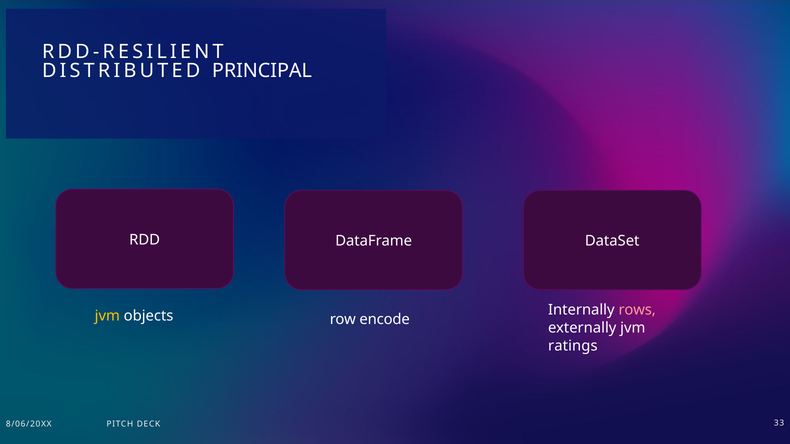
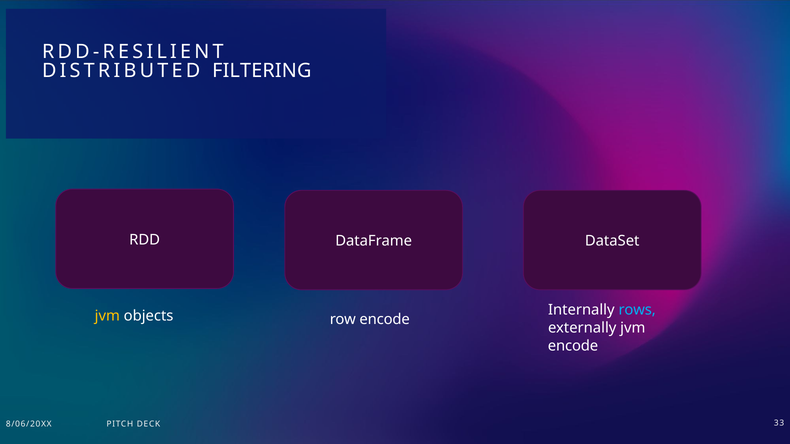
PRINCIPAL: PRINCIPAL -> FILTERING (262, 71)
rows colour: pink -> light blue (637, 310)
ratings: ratings -> encode (573, 346)
